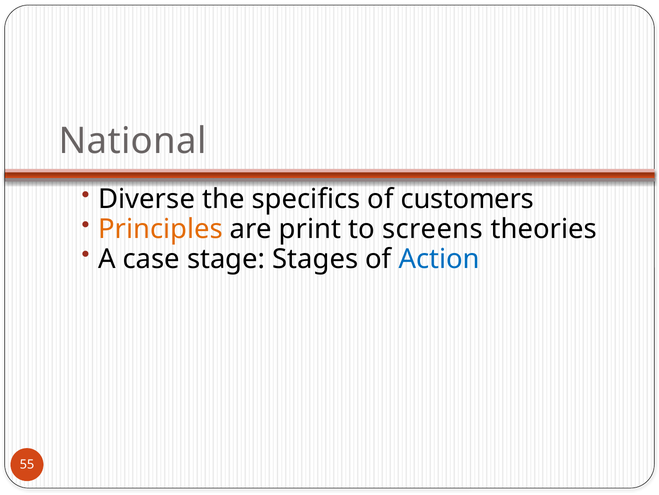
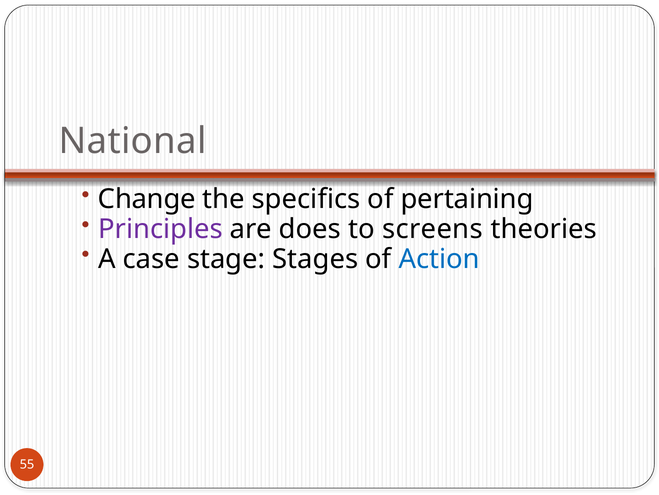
Diverse: Diverse -> Change (147, 199)
customers: customers -> pertaining (467, 199)
Principles colour: orange -> purple (160, 229)
print: print -> does (310, 229)
